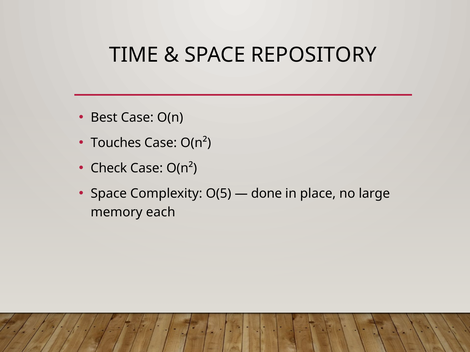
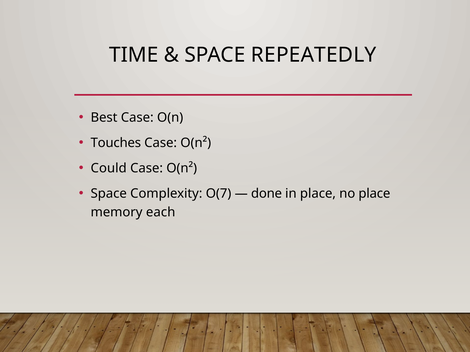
REPOSITORY: REPOSITORY -> REPEATEDLY (314, 55)
Check: Check -> Could (109, 168)
O(5: O(5 -> O(7 (219, 194)
no large: large -> place (374, 194)
